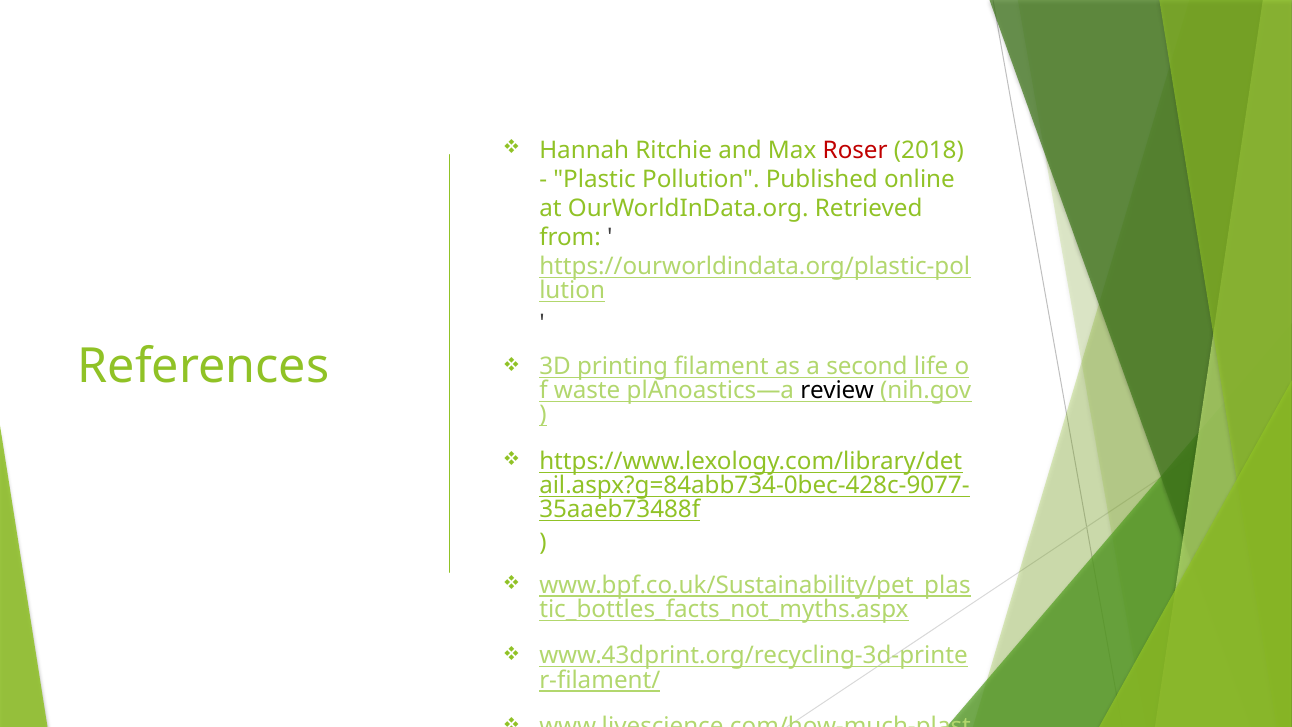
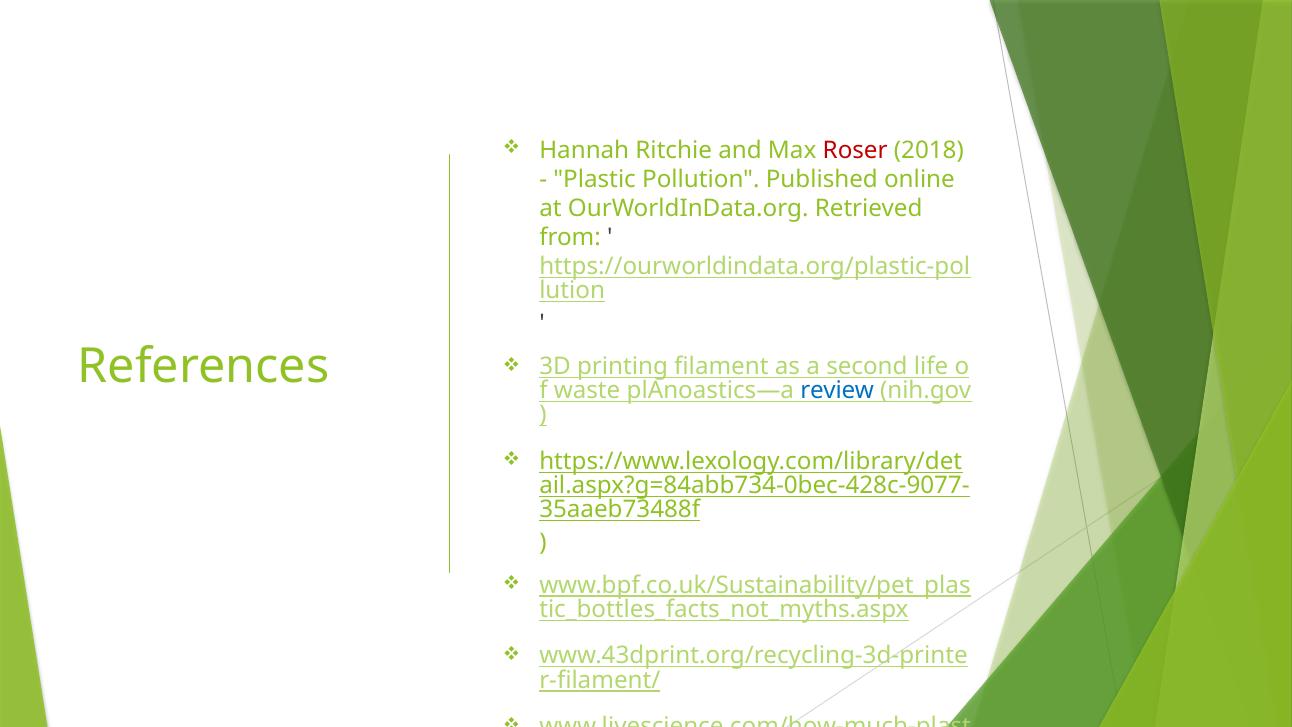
review colour: black -> blue (837, 390)
